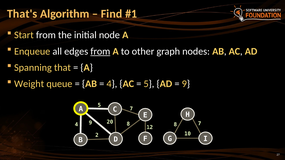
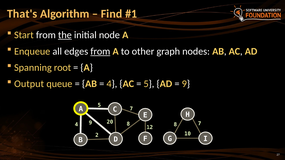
the underline: none -> present (65, 35)
that: that -> root (62, 68)
Weight: Weight -> Output (29, 84)
